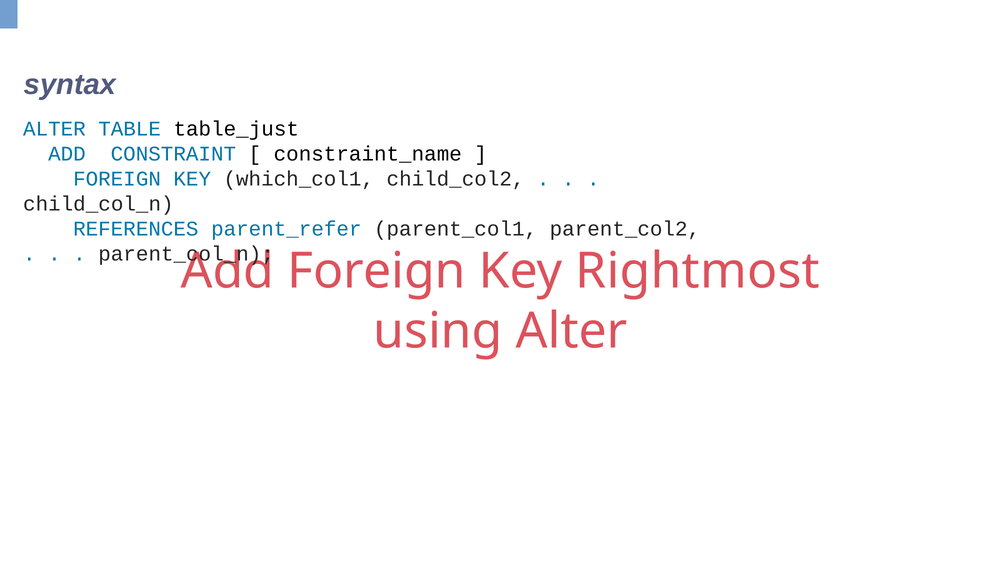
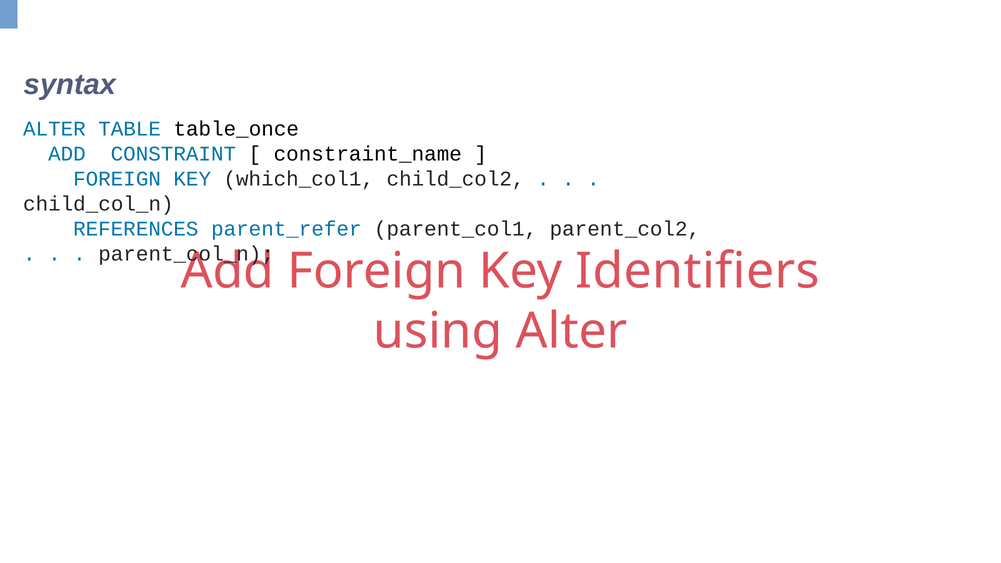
table_just: table_just -> table_once (236, 129)
Rightmost: Rightmost -> Identifiers (698, 271)
